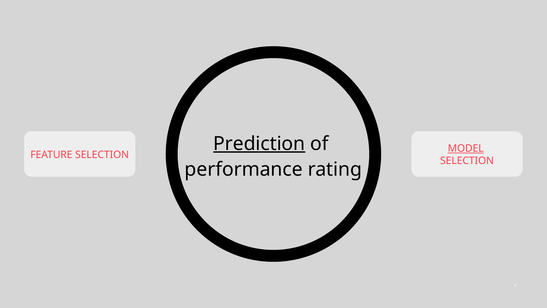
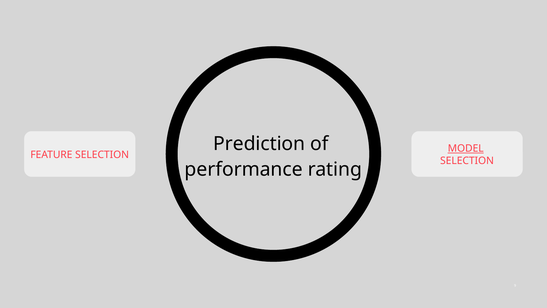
Prediction underline: present -> none (259, 144)
